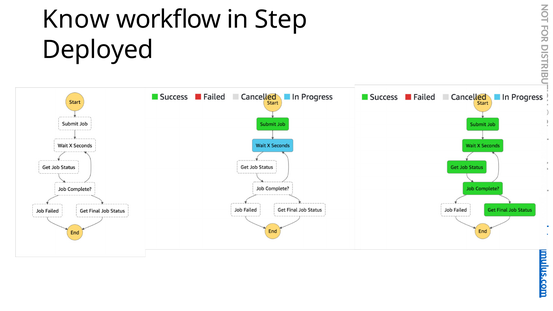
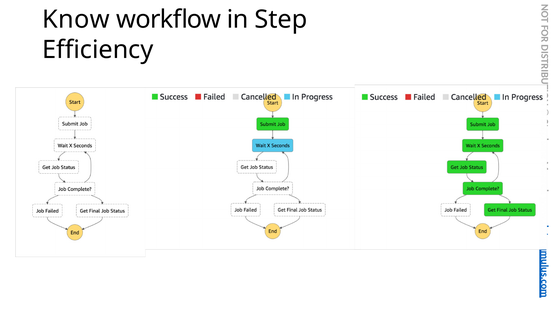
Deployed: Deployed -> Efficiency (98, 50)
